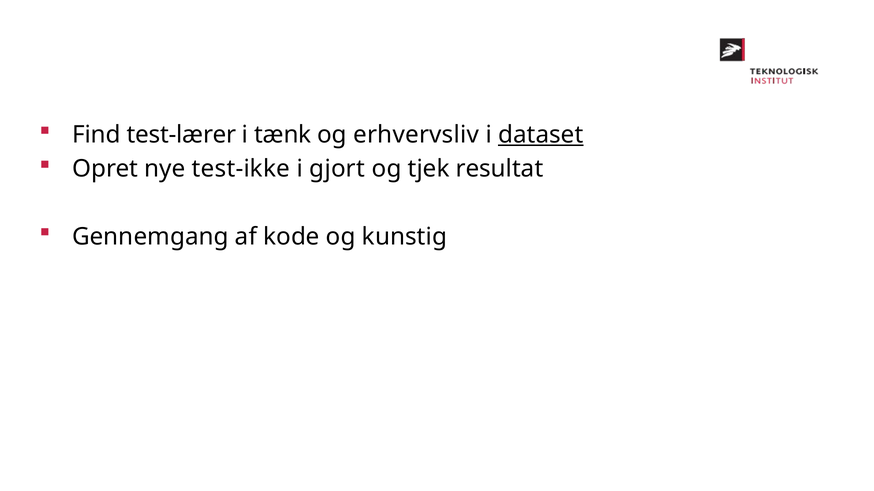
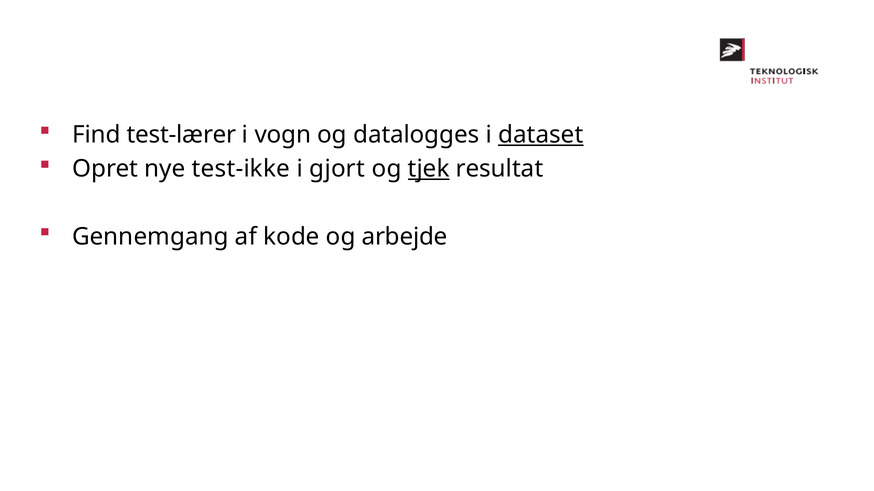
tænk: tænk -> vogn (283, 135)
erhvervsliv: erhvervsliv -> datalogges (416, 135)
tjek underline: none -> present (429, 169)
kunstig: kunstig -> arbejde (405, 237)
